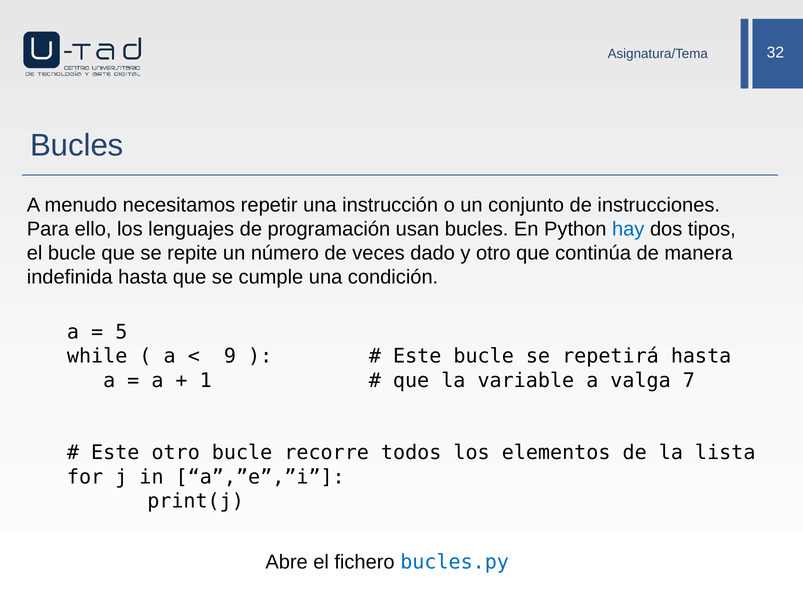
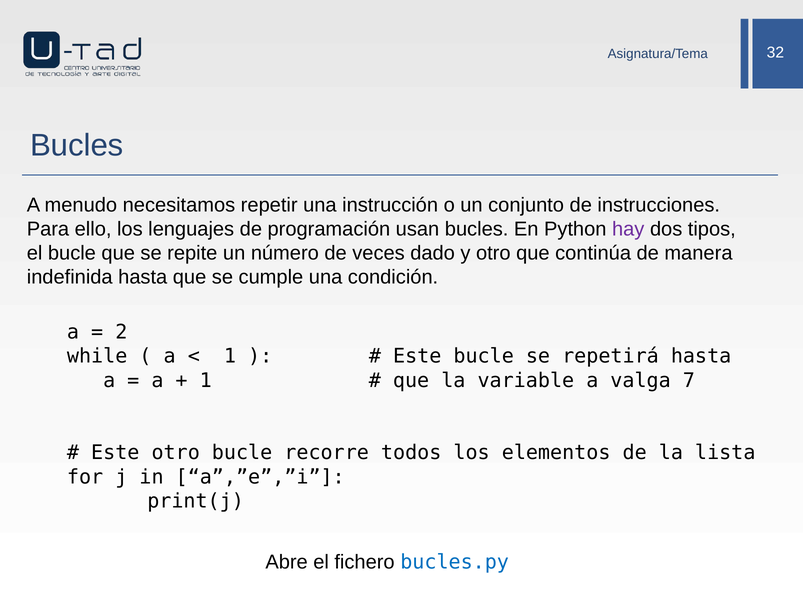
hay colour: blue -> purple (628, 229)
5: 5 -> 2 (121, 332)
9: 9 -> 1 (230, 356)
